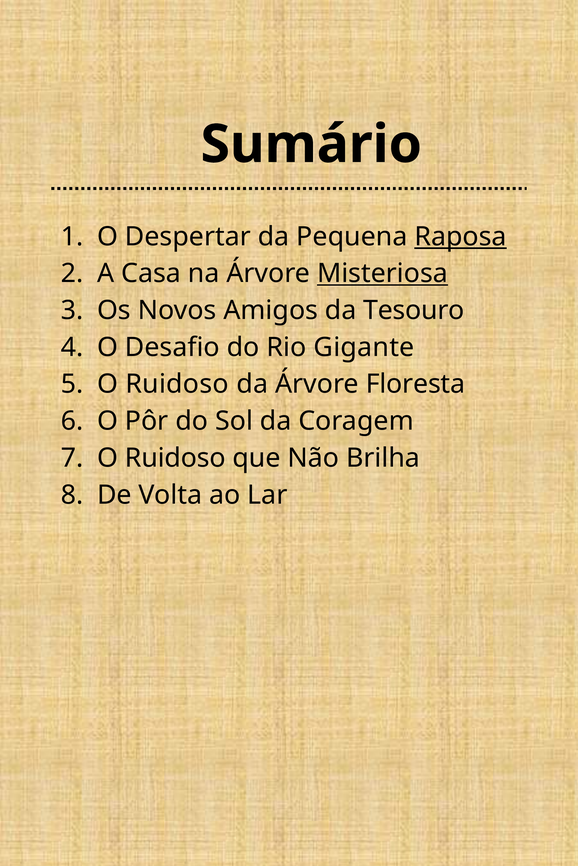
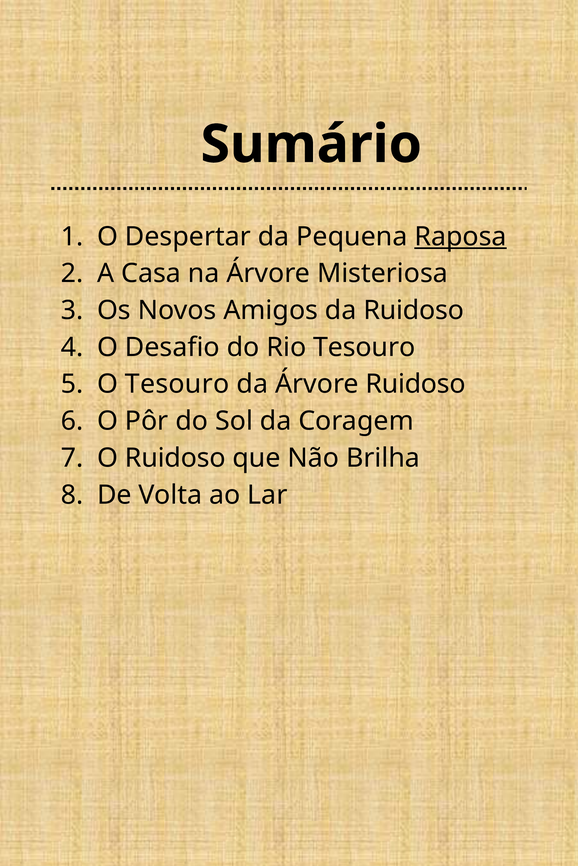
Misteriosa underline: present -> none (383, 274)
da Tesouro: Tesouro -> Ruidoso (414, 311)
Rio Gigante: Gigante -> Tesouro (364, 348)
Ruidoso: Ruidoso -> Tesouro (177, 385)
Árvore Floresta: Floresta -> Ruidoso (416, 385)
